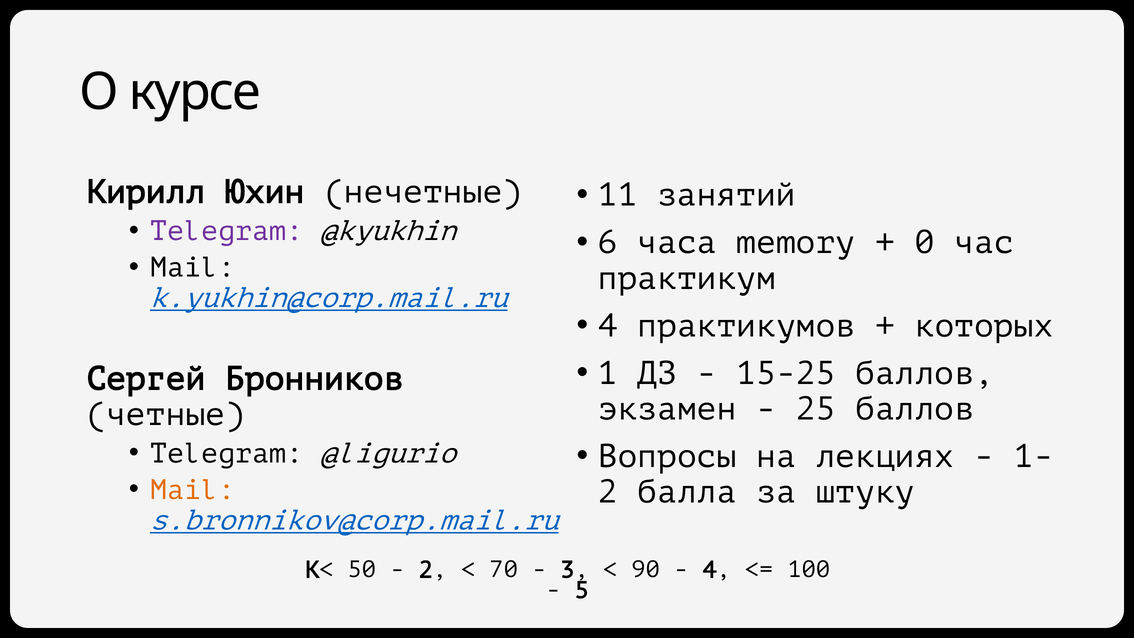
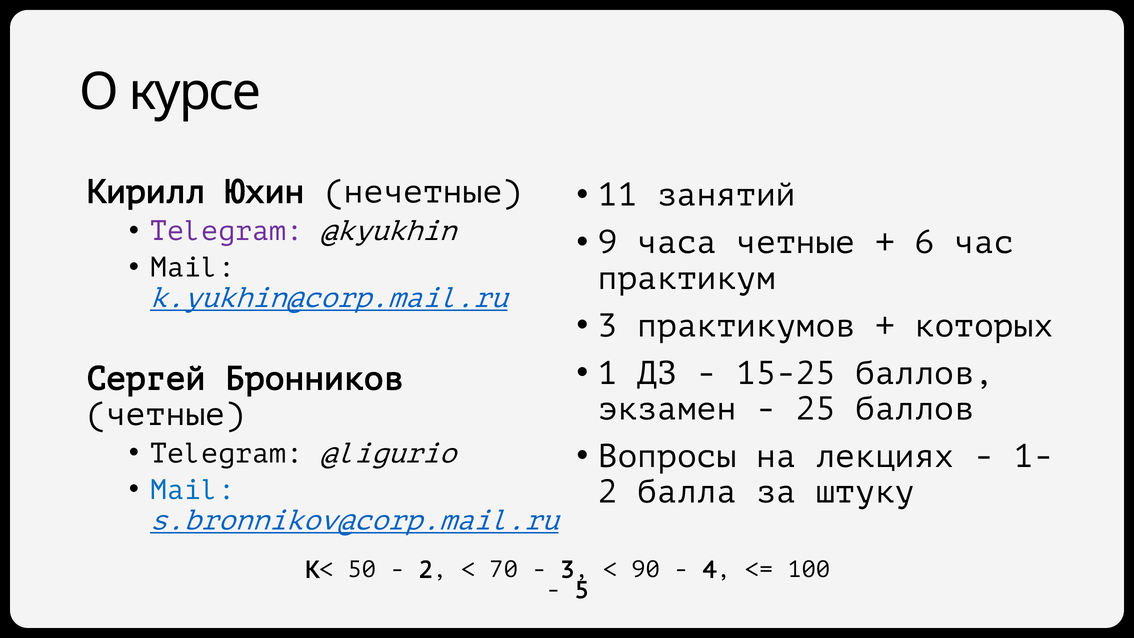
6: 6 -> 9 (608, 242)
часа memory: memory -> четные (796, 242)
0: 0 -> 6 (925, 242)
4: 4 -> 3 (608, 326)
Mail colour: orange -> blue (193, 490)
